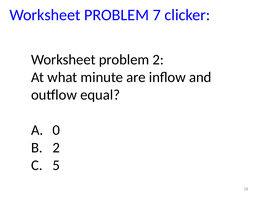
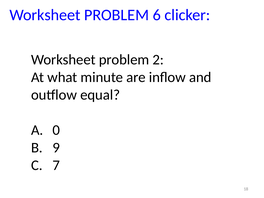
7: 7 -> 6 (157, 15)
2: 2 -> 9 (56, 148)
5: 5 -> 7 (56, 165)
